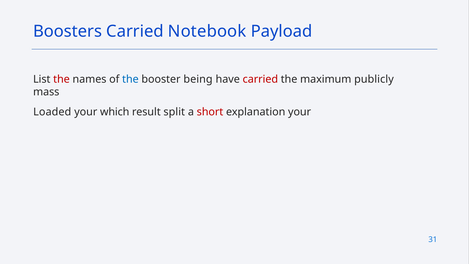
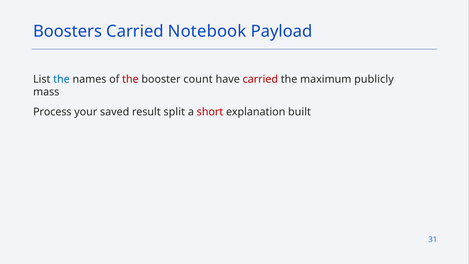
the colour: red -> blue (62, 79)
the colour: blue -> red (130, 79)
being: being -> count (198, 79)
Loaded: Loaded -> Process (52, 112)
which: which -> saved (115, 112)
explanation your: your -> built (300, 112)
